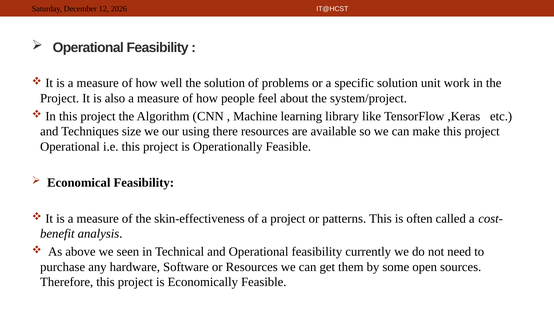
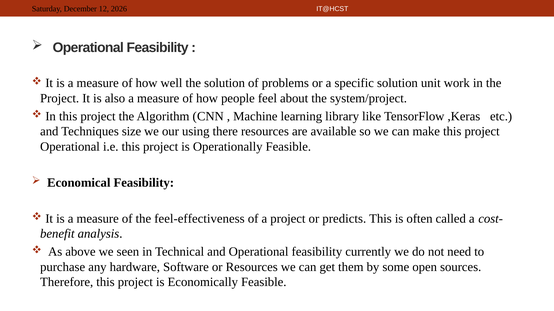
skin-effectiveness: skin-effectiveness -> feel-effectiveness (199, 219)
patterns: patterns -> predicts (344, 219)
